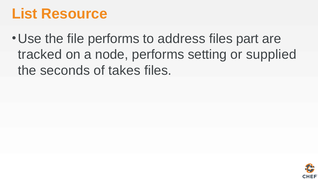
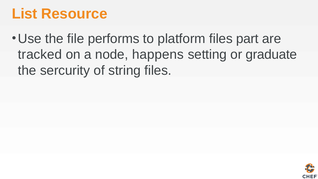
address: address -> platform (182, 39)
node performs: performs -> happens (158, 55)
supplied: supplied -> graduate (271, 55)
seconds: seconds -> sercurity (65, 70)
takes: takes -> string (125, 70)
